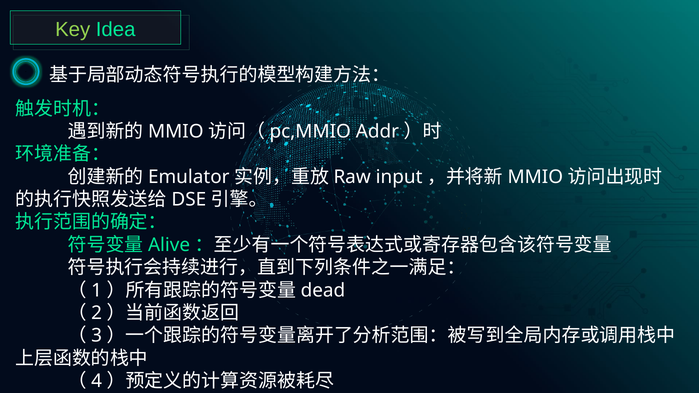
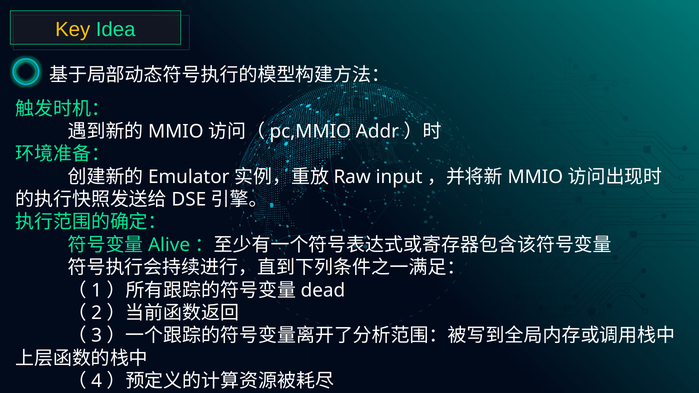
Key colour: light green -> yellow (73, 30)
